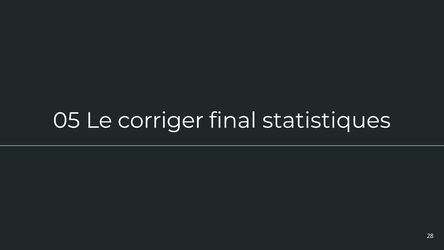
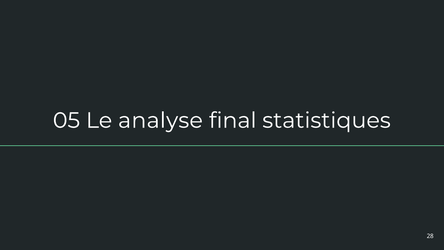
corriger: corriger -> analyse (160, 120)
